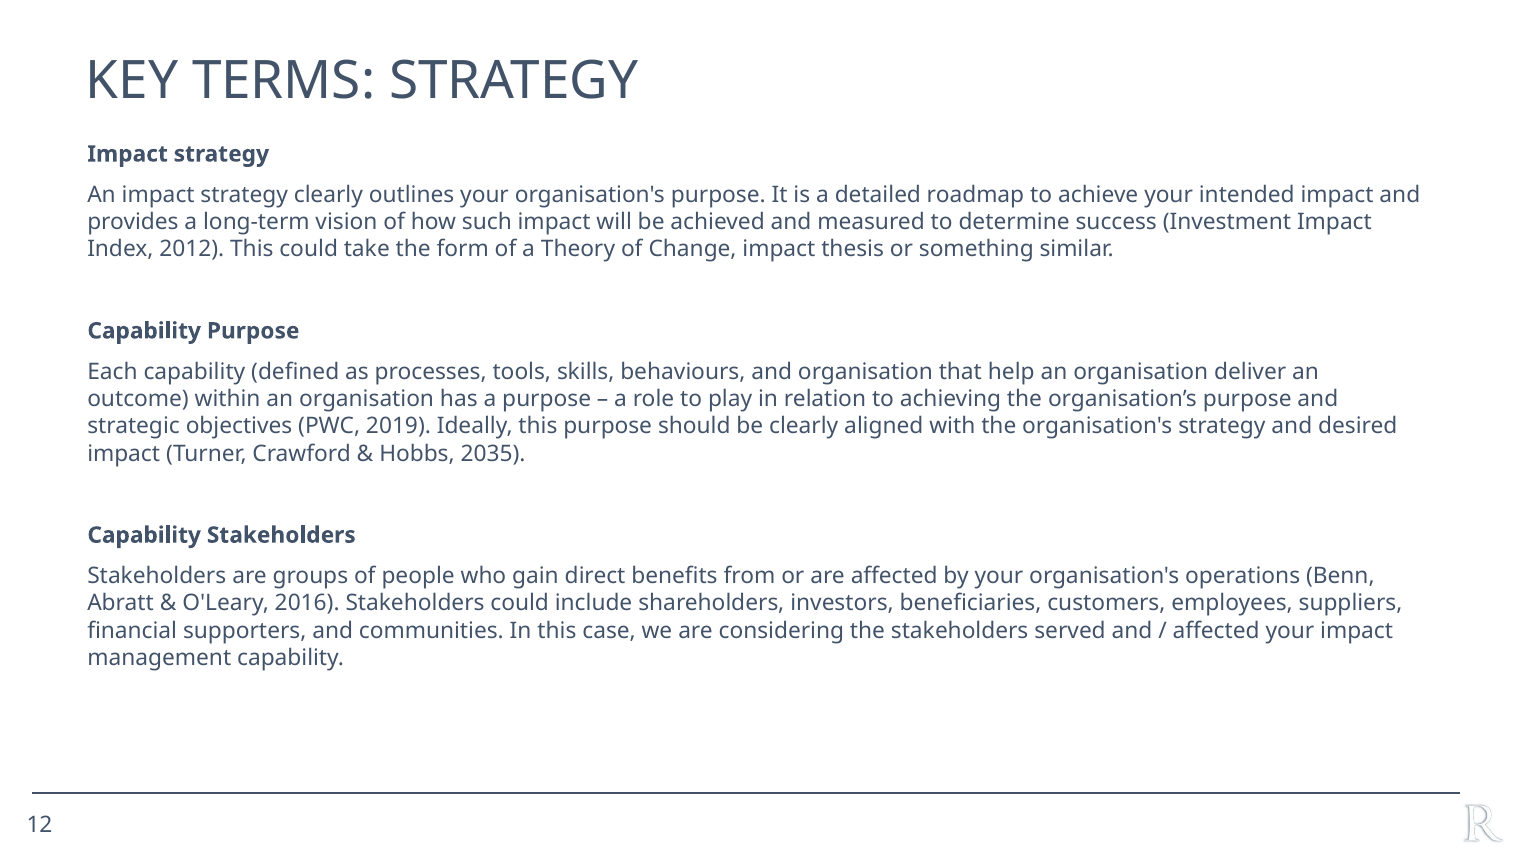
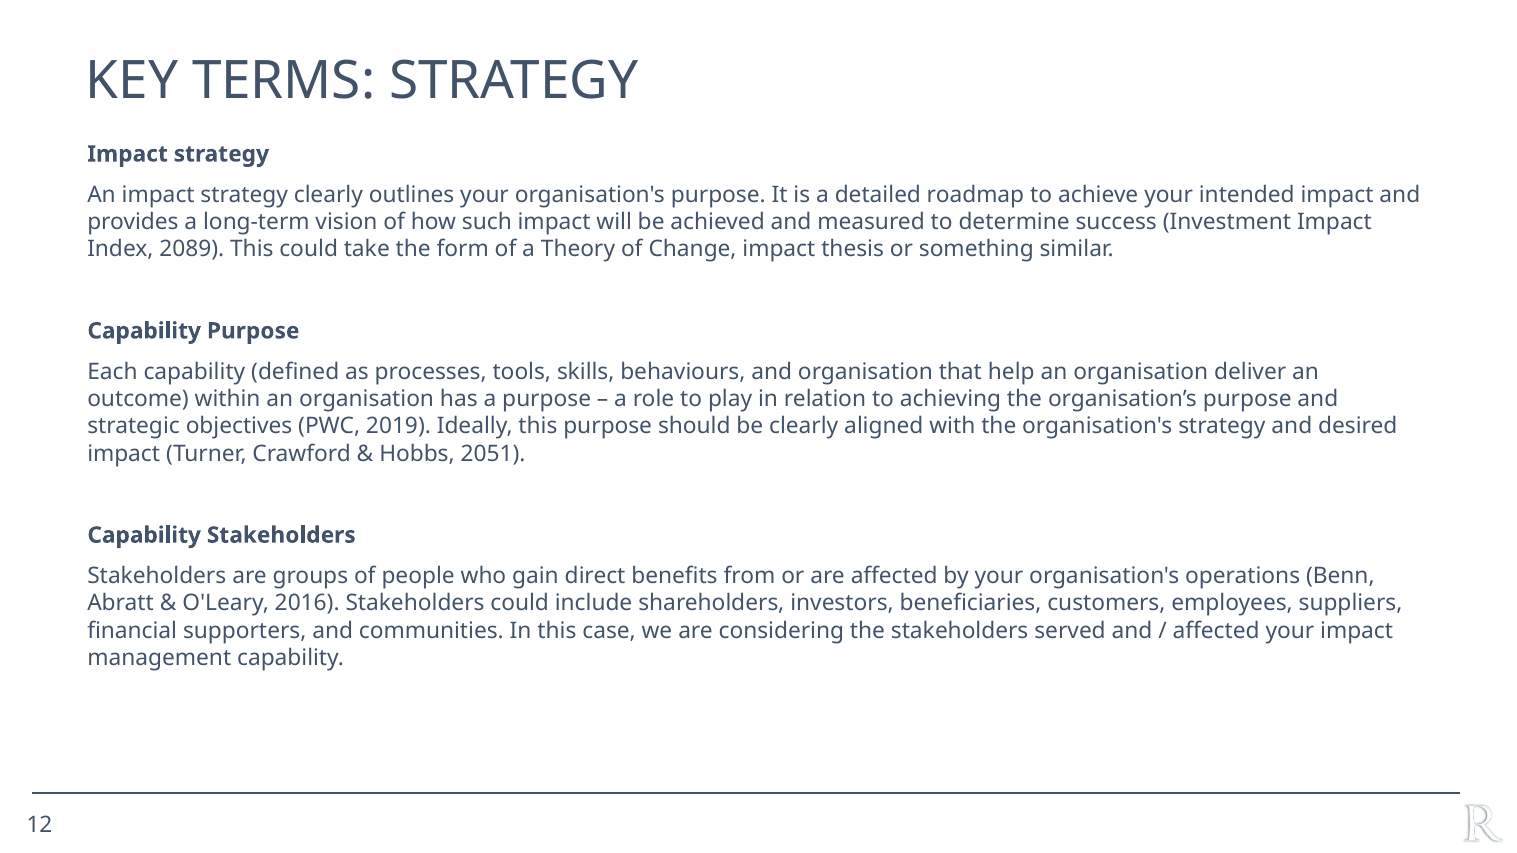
2012: 2012 -> 2089 (192, 249)
2035: 2035 -> 2051 (493, 454)
